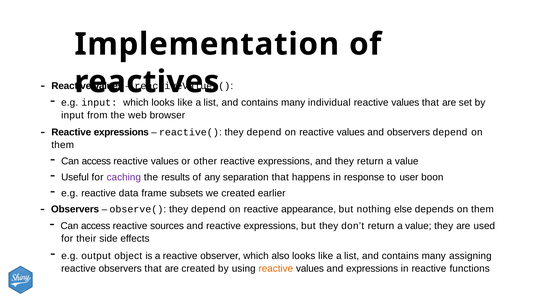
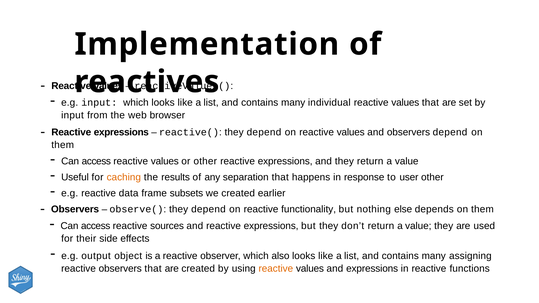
caching colour: purple -> orange (124, 177)
user boon: boon -> other (432, 177)
appearance: appearance -> functionality (309, 209)
